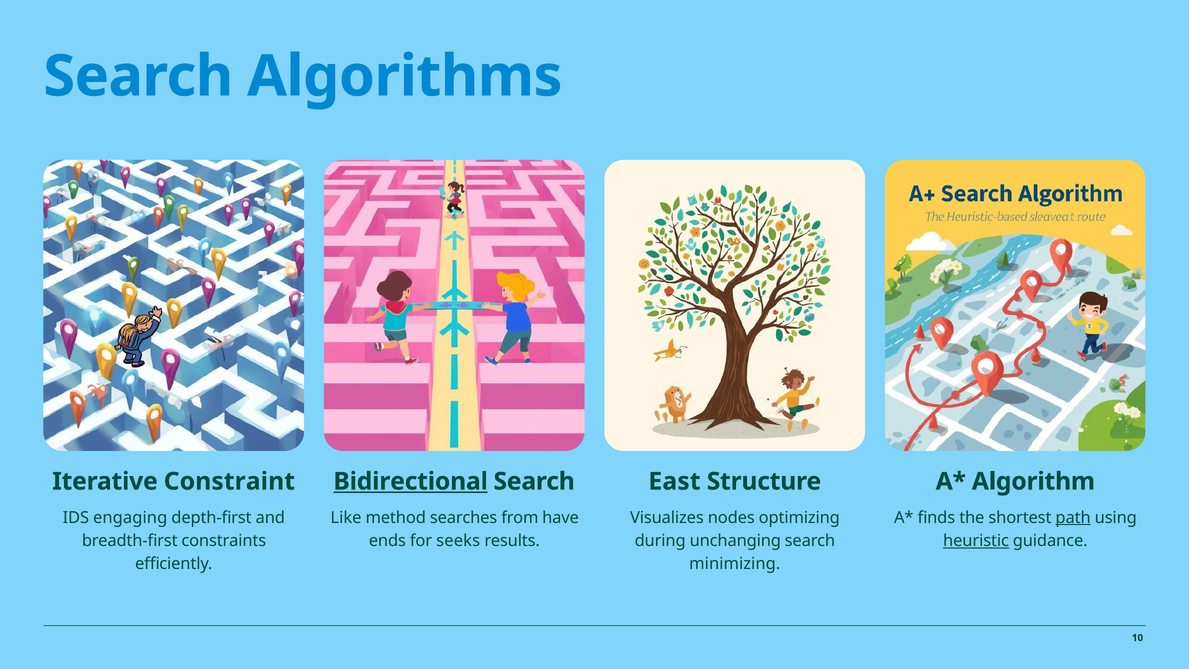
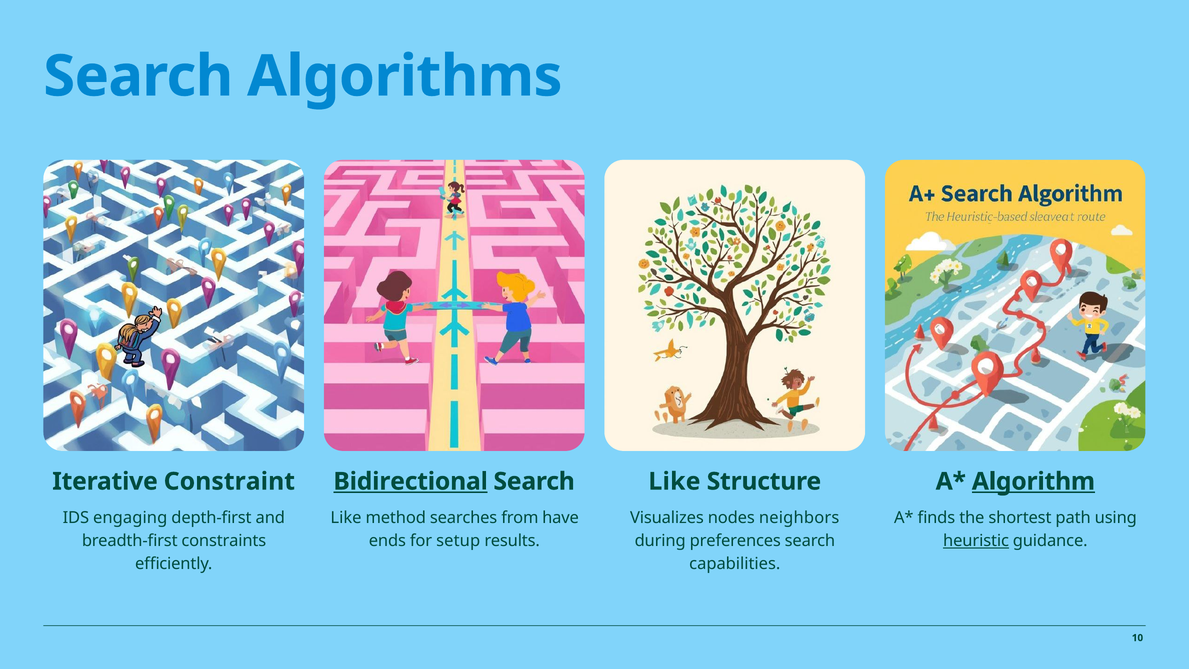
East: East -> Like (674, 481)
Algorithm underline: none -> present (1033, 481)
optimizing: optimizing -> neighbors (799, 517)
path underline: present -> none (1073, 517)
seeks: seeks -> setup (458, 541)
unchanging: unchanging -> preferences (735, 541)
minimizing: minimizing -> capabilities (735, 564)
